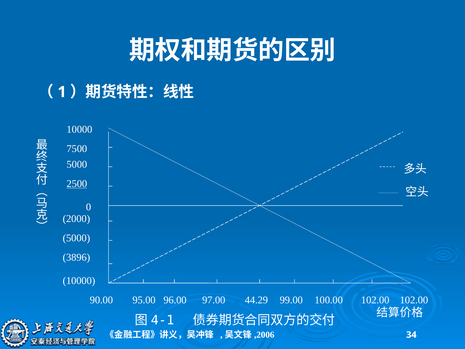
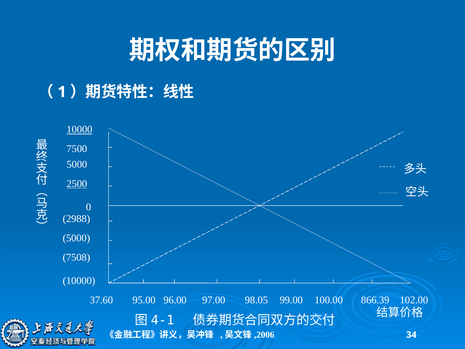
10000 underline: none -> present (79, 129)
2000: 2000 -> 2988 (76, 218)
3896: 3896 -> 7508 (76, 257)
90.00: 90.00 -> 37.60 (101, 300)
44.29: 44.29 -> 98.05 (256, 300)
100.00 102.00: 102.00 -> 866.39 (375, 300)
